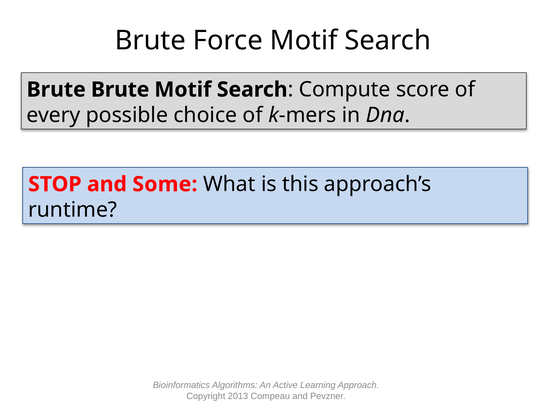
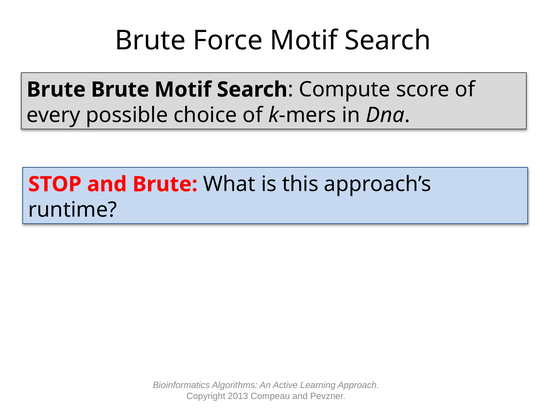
and Some: Some -> Brute (165, 184)
